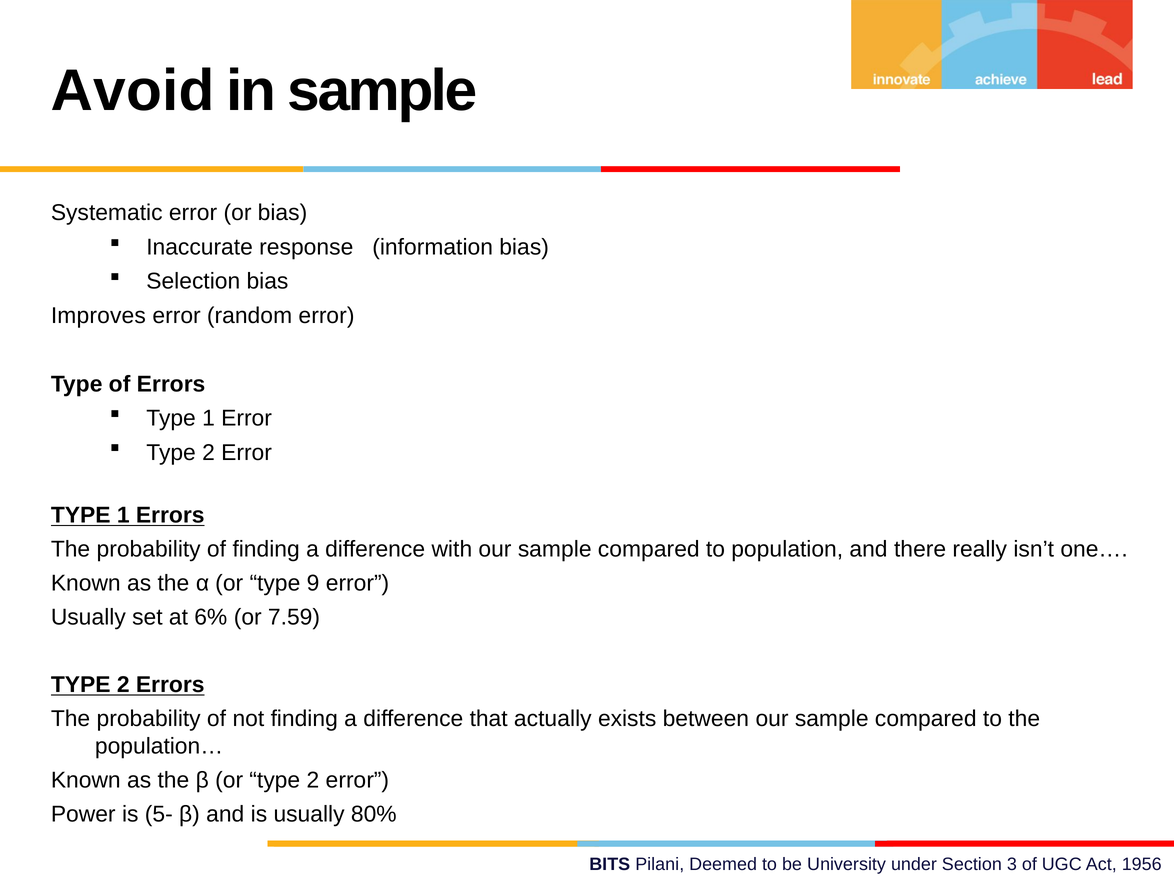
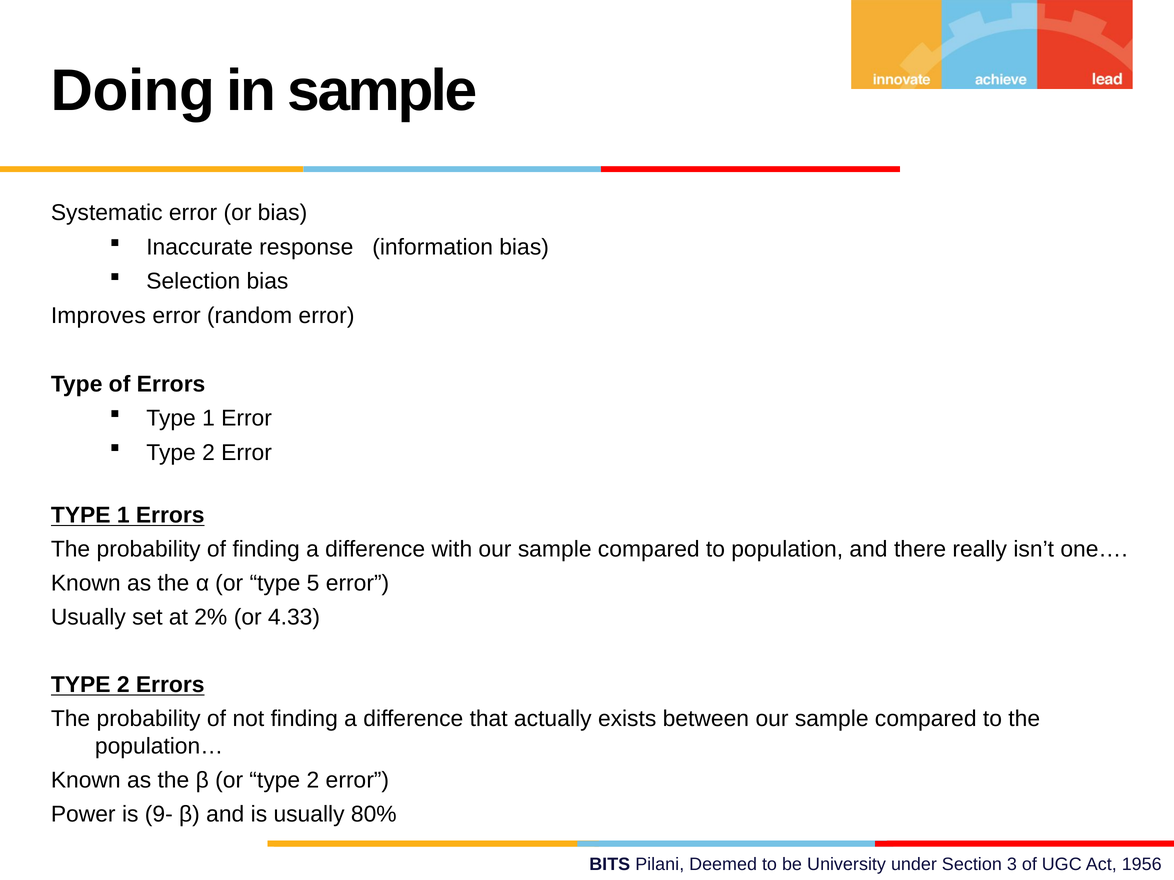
Avoid: Avoid -> Doing (133, 91)
9: 9 -> 5 (313, 584)
6%: 6% -> 2% (211, 617)
7.59: 7.59 -> 4.33 (294, 617)
5-: 5- -> 9- (159, 814)
